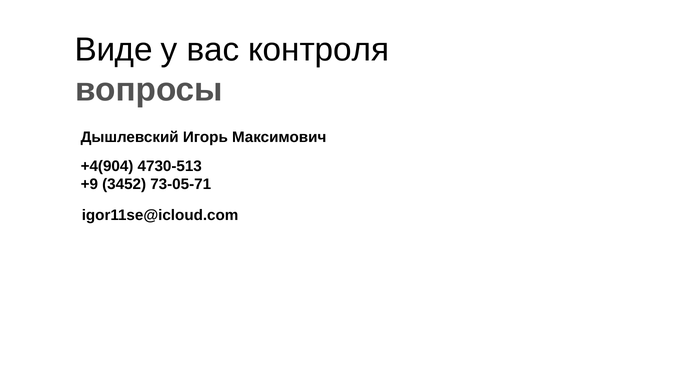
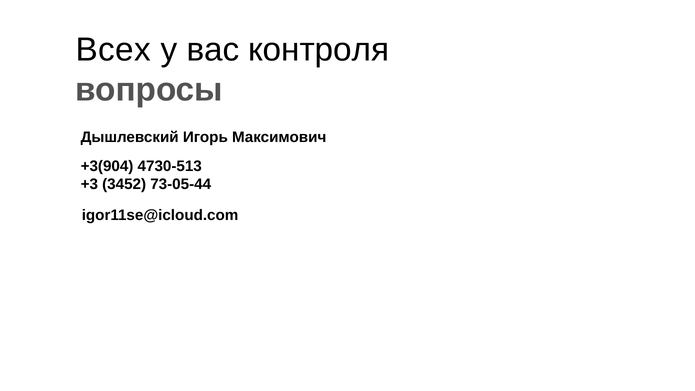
Виде: Виде -> Всех (113, 50)
+4(904: +4(904 -> +3(904 (107, 166)
+9: +9 -> +3 (89, 184)
73-05-71: 73-05-71 -> 73-05-44 (181, 184)
